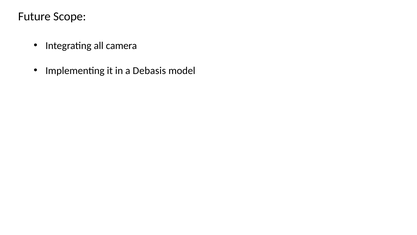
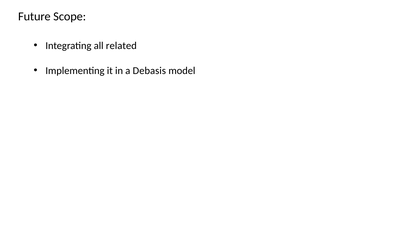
camera: camera -> related (121, 46)
